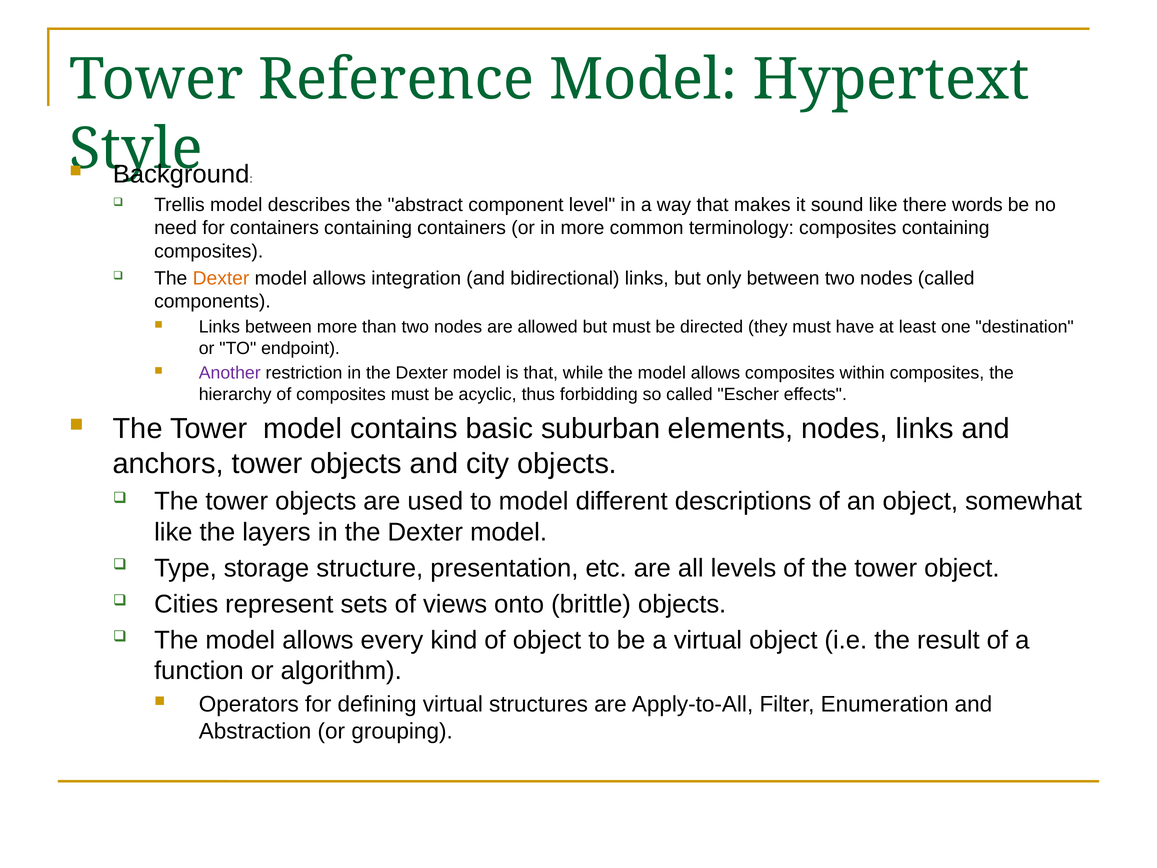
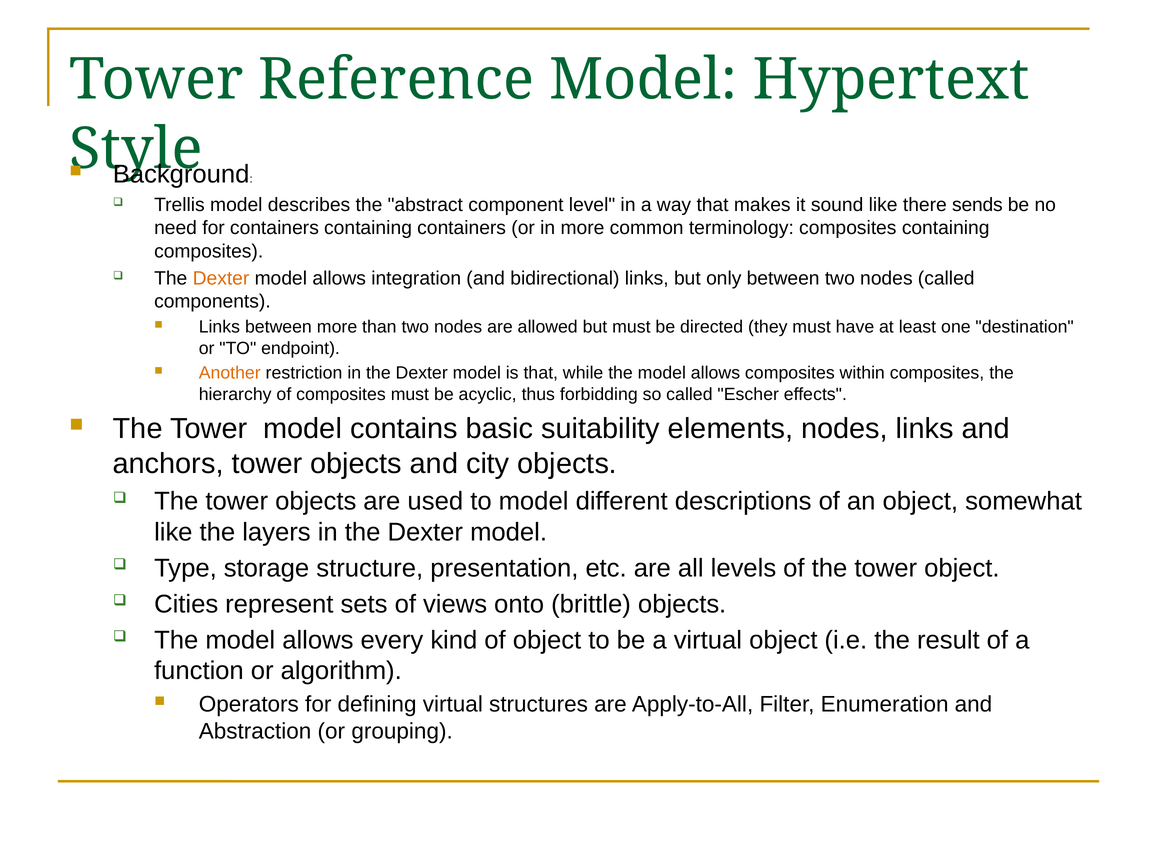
words: words -> sends (977, 205)
Another colour: purple -> orange (230, 373)
suburban: suburban -> suitability (601, 429)
